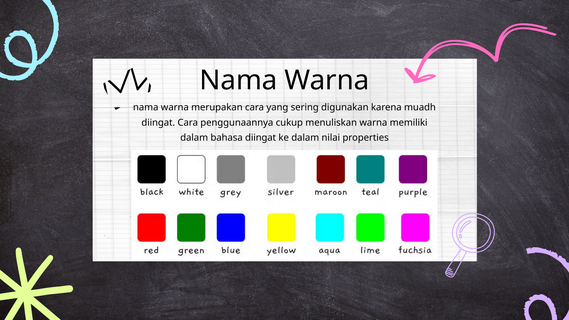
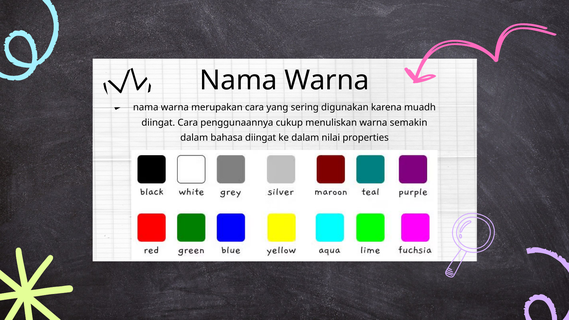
memiliki: memiliki -> semakin (409, 123)
